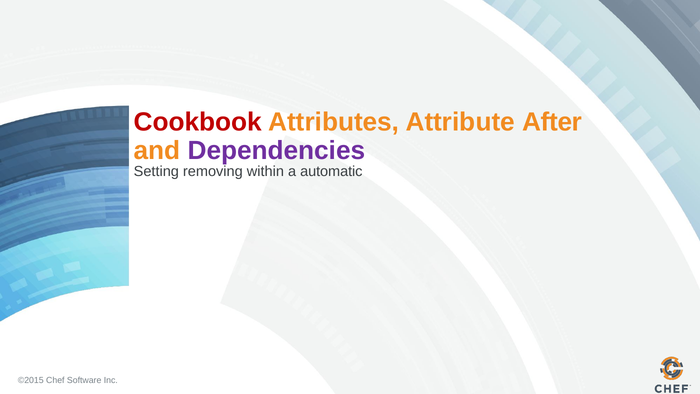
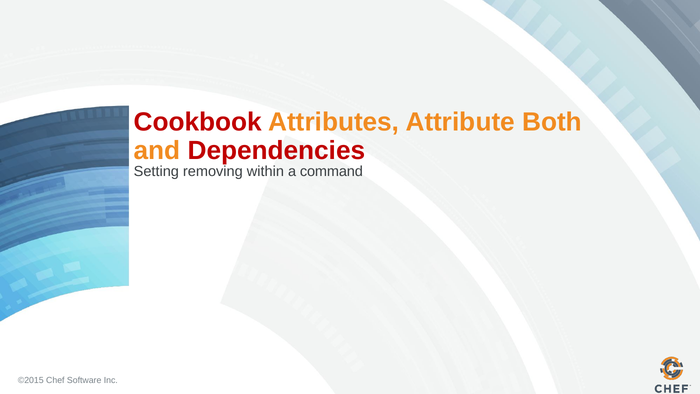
After: After -> Both (552, 122)
Dependencies colour: purple -> red (276, 150)
automatic: automatic -> command (331, 171)
